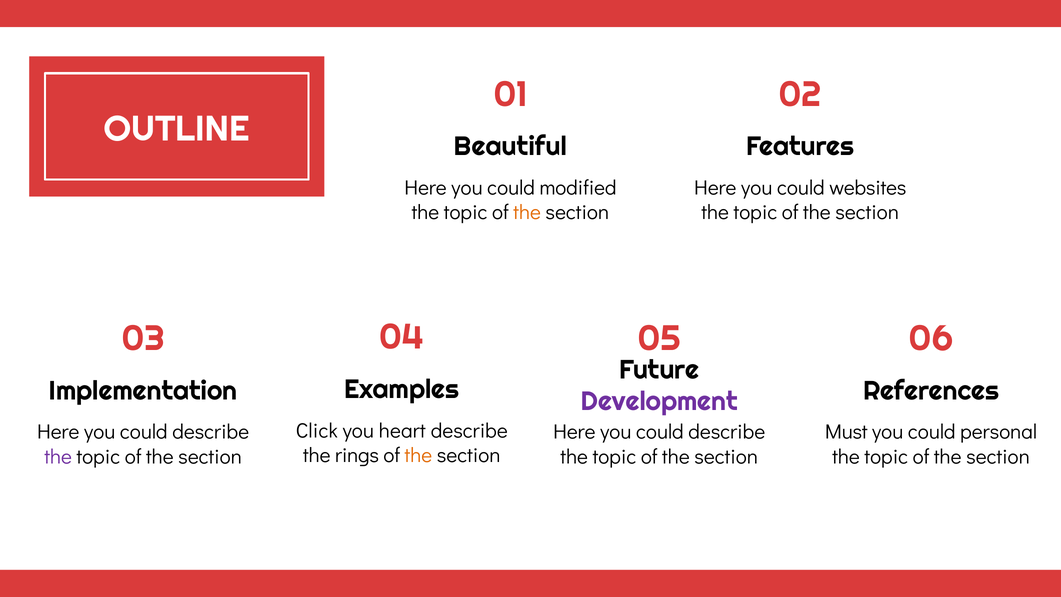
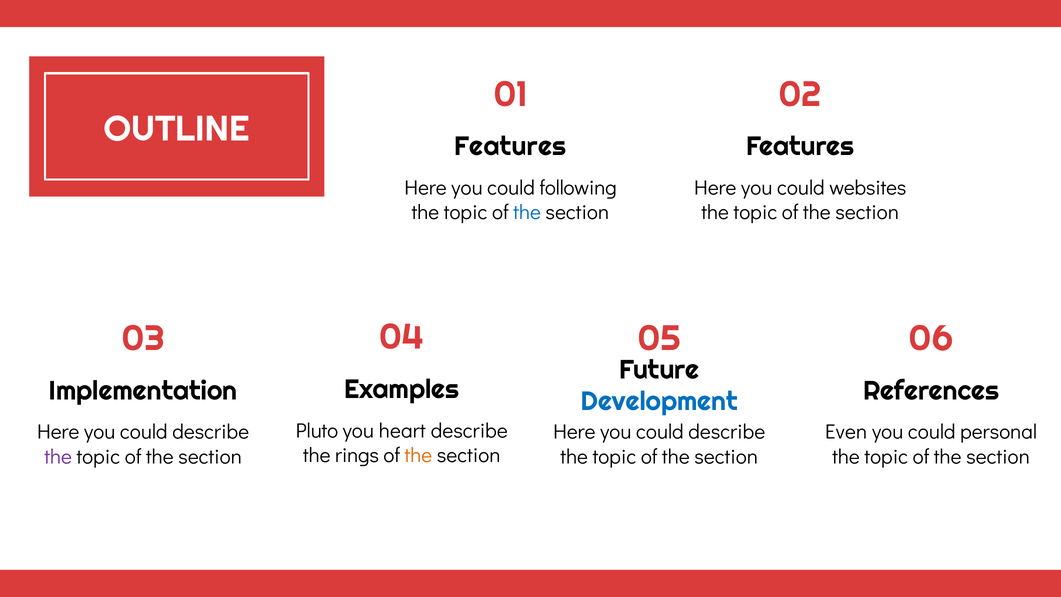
OUTLINE Beautiful: Beautiful -> Features (510, 147)
modified: modified -> following (578, 188)
the colour: orange -> blue (527, 213)
Development colour: purple -> blue (659, 402)
Click: Click -> Pluto (317, 431)
Must: Must -> Even (846, 432)
